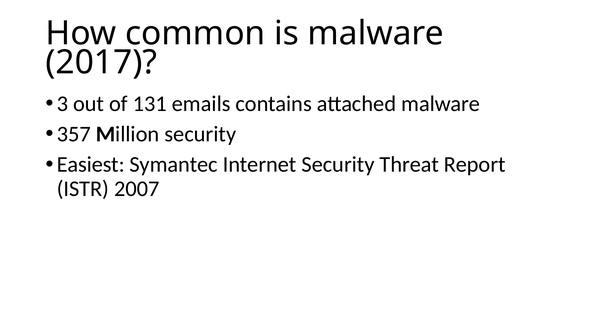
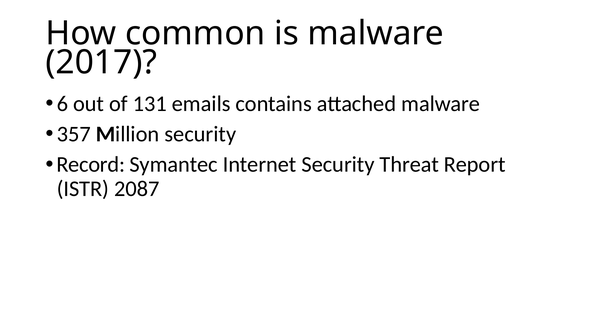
3: 3 -> 6 (62, 104)
Easiest: Easiest -> Record (91, 164)
2007: 2007 -> 2087 (137, 189)
